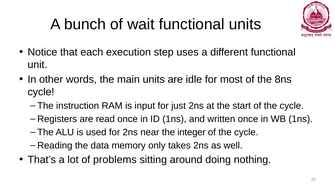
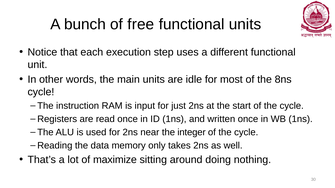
wait: wait -> free (141, 24)
problems: problems -> maximize (115, 160)
